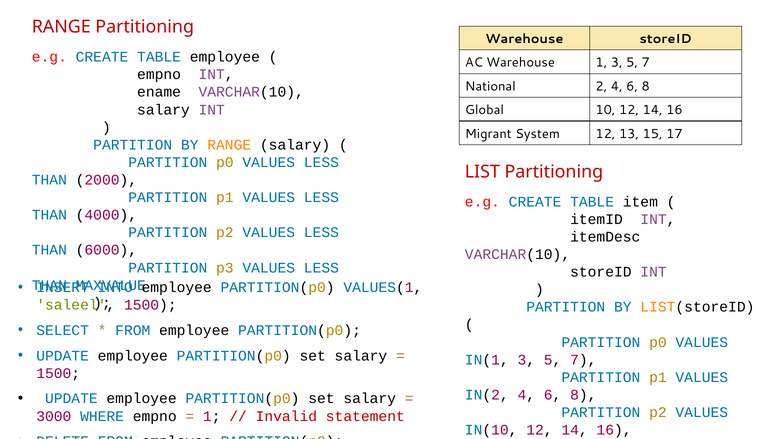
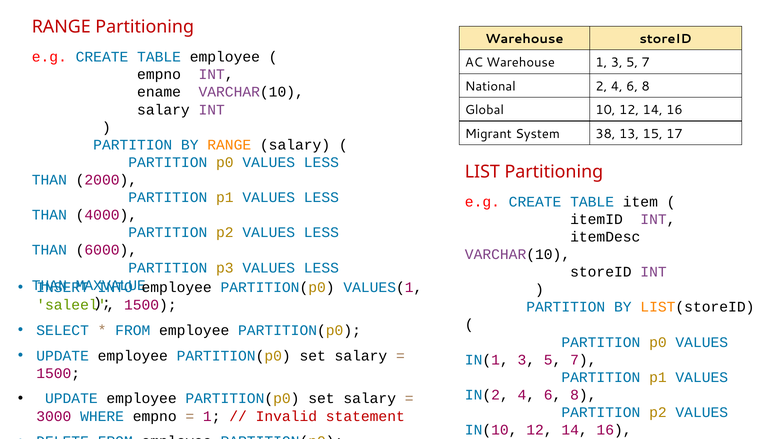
System 12: 12 -> 38 (605, 134)
